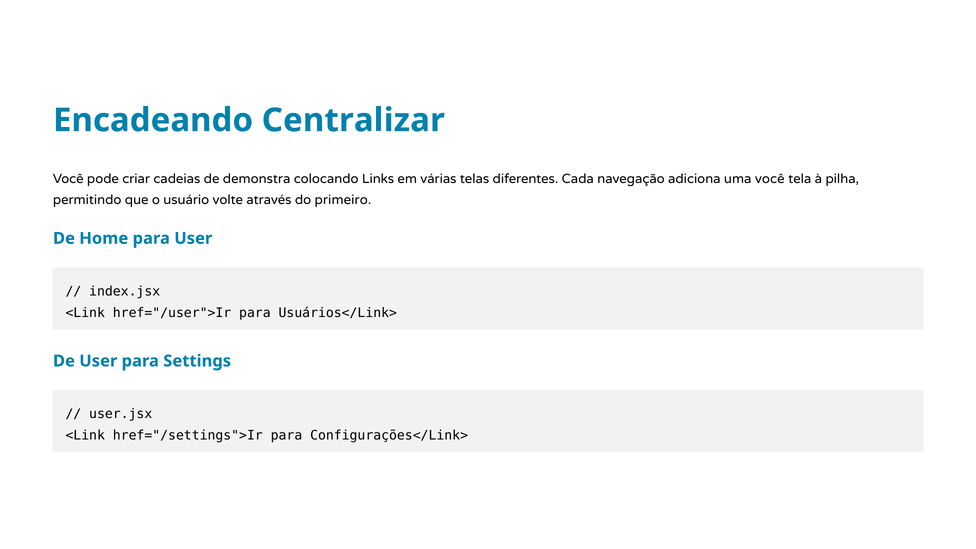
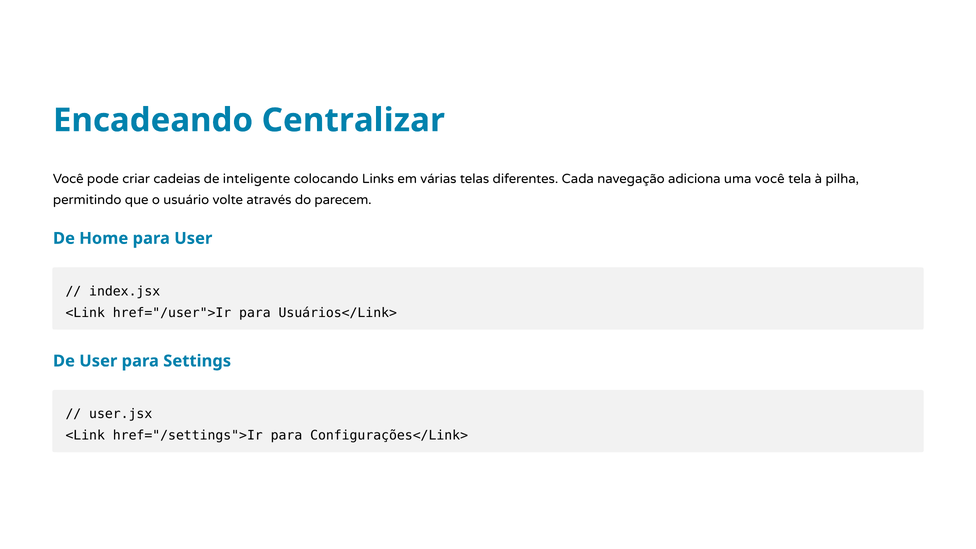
demonstra: demonstra -> inteligente (257, 179)
primeiro: primeiro -> parecem (343, 200)
